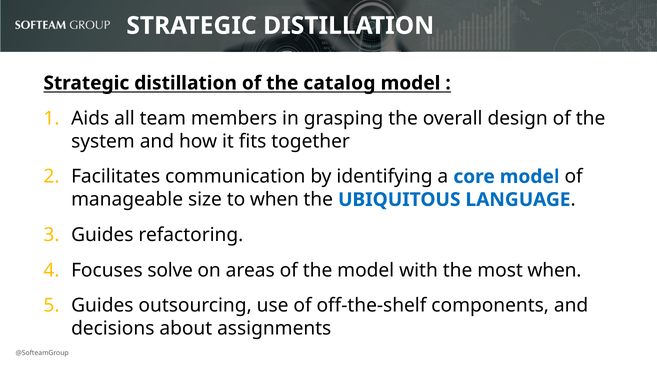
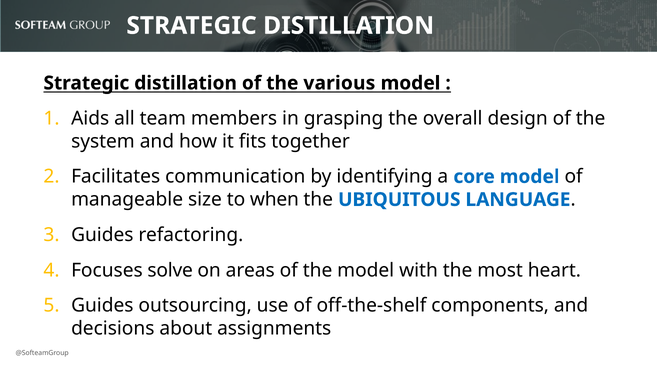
catalog: catalog -> various (339, 83)
most when: when -> heart (554, 270)
